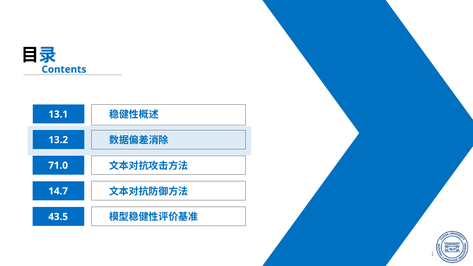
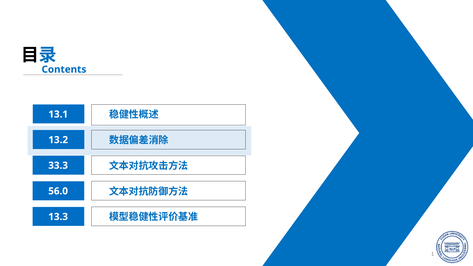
71.0: 71.0 -> 33.3 (58, 166)
14.7: 14.7 -> 56.0 (58, 191)
43.5: 43.5 -> 13.3 (58, 217)
